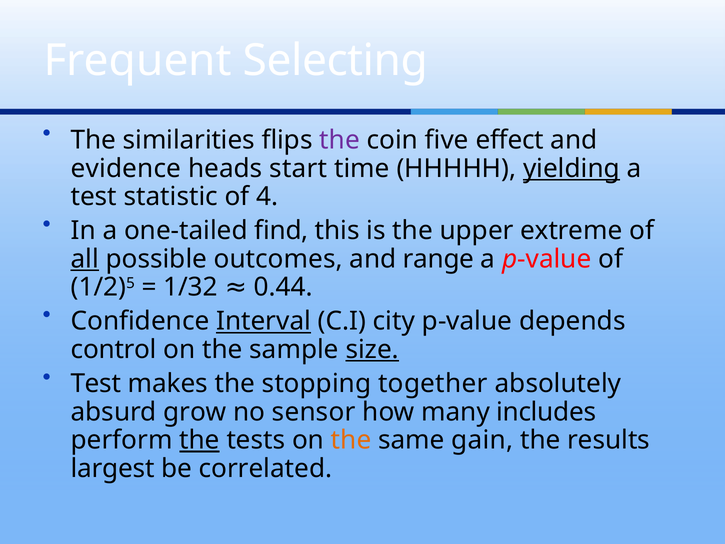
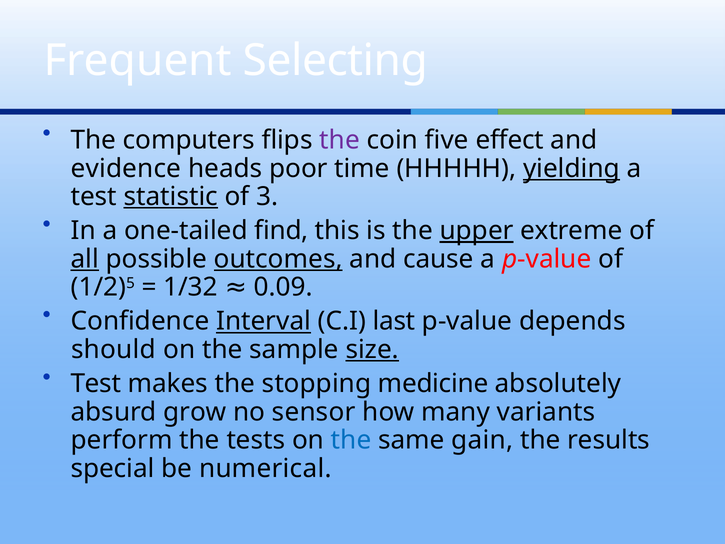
similarities: similarities -> computers (189, 140)
start: start -> poor (298, 168)
statistic underline: none -> present (171, 197)
4: 4 -> 3 (267, 197)
upper underline: none -> present (477, 231)
outcomes underline: none -> present (278, 259)
range: range -> cause (438, 259)
0.44: 0.44 -> 0.09 (283, 287)
city: city -> last (394, 321)
control: control -> should (113, 349)
together: together -> medicine (433, 384)
includes: includes -> variants (546, 412)
the underline: present -> none (200, 440)
the colour: orange -> blue (351, 440)
largest: largest -> special (113, 468)
correlated: correlated -> numerical (265, 468)
